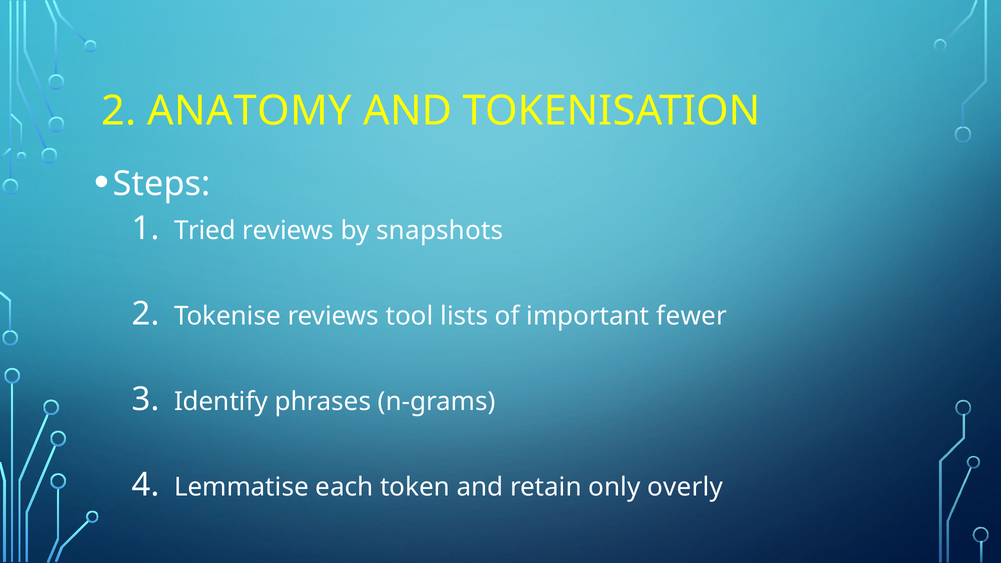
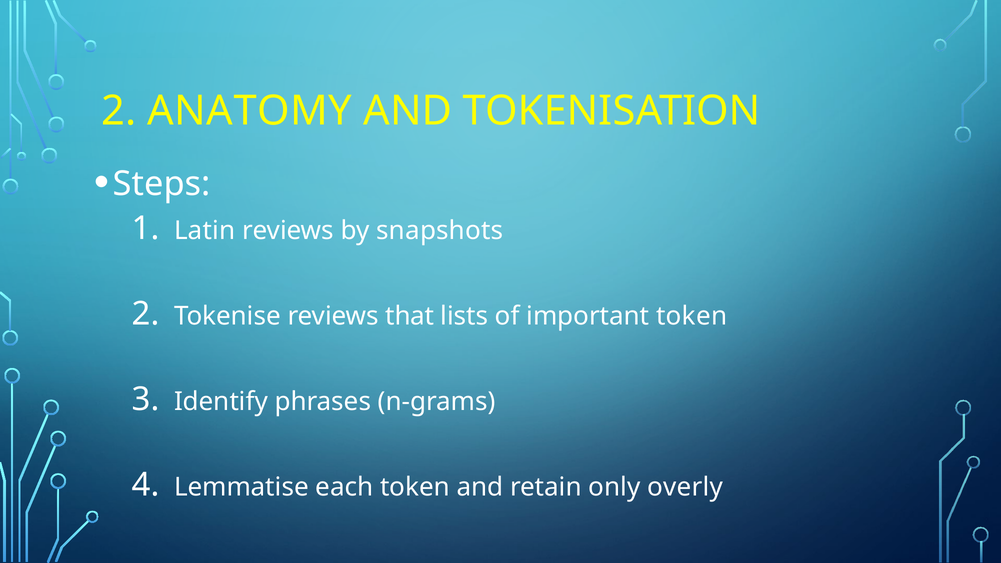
Tried: Tried -> Latin (205, 231)
tool: tool -> that (410, 316)
important fewer: fewer -> token (692, 316)
